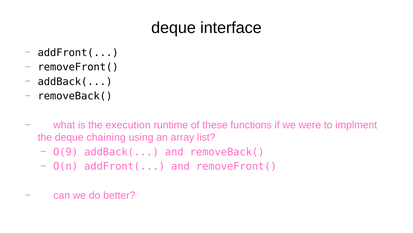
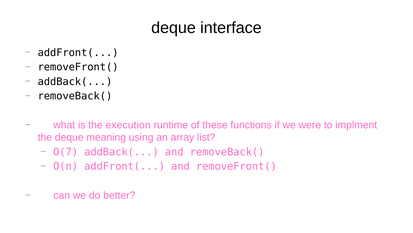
chaining: chaining -> meaning (106, 137)
O(9: O(9 -> O(7 (66, 152)
